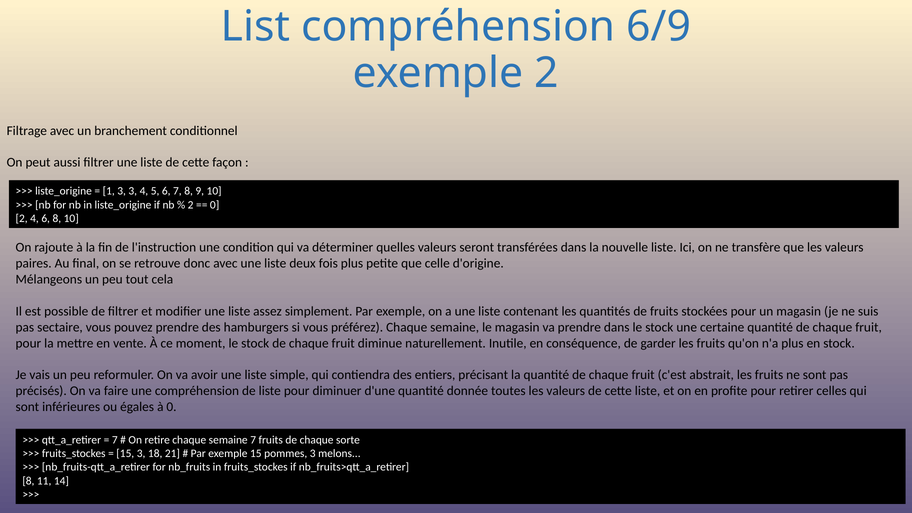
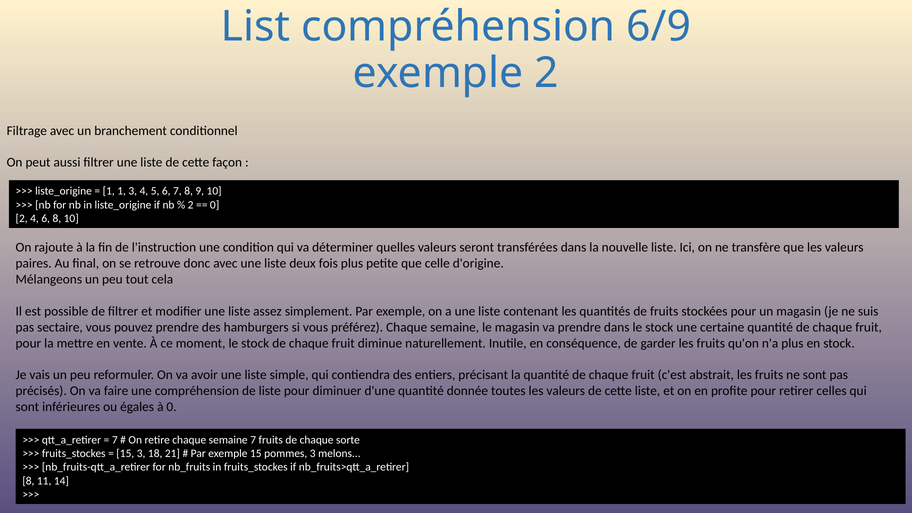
1 3: 3 -> 1 (122, 191)
